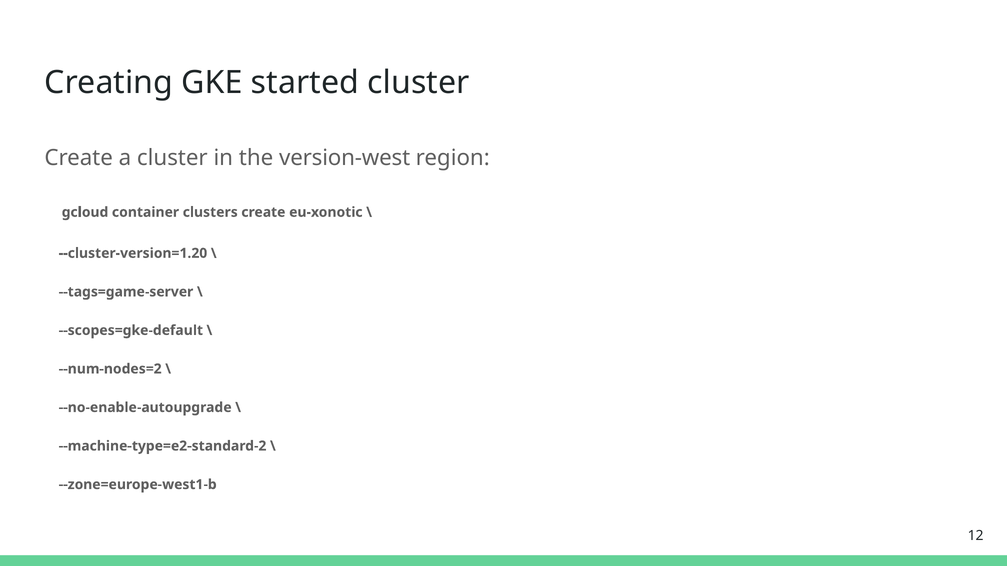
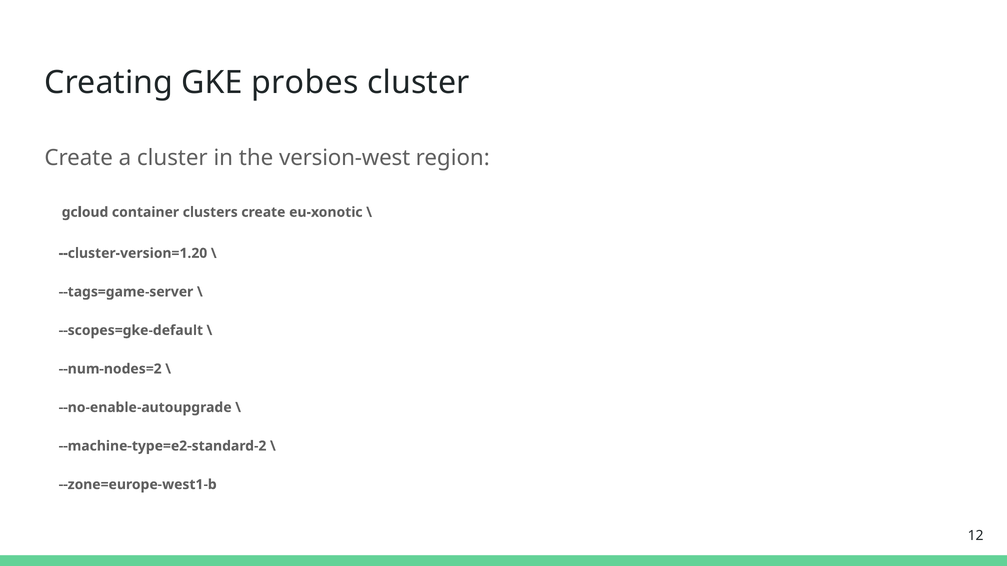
started: started -> probes (305, 83)
